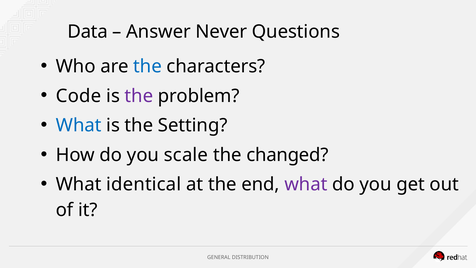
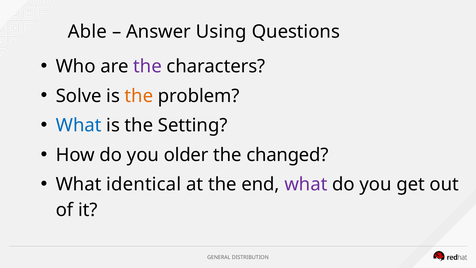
Data: Data -> Able (87, 32)
Never: Never -> Using (221, 32)
the colour: blue -> purple (148, 66)
Code: Code -> Solve (79, 96)
the colour: purple -> orange (139, 96)
scale: scale -> older (186, 155)
